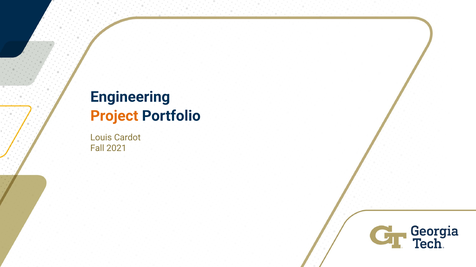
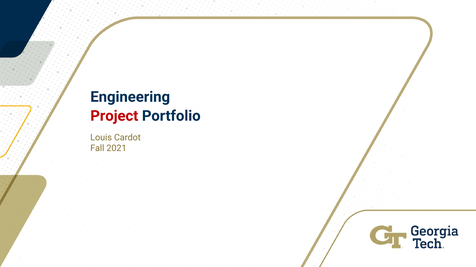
Project colour: orange -> red (114, 116)
